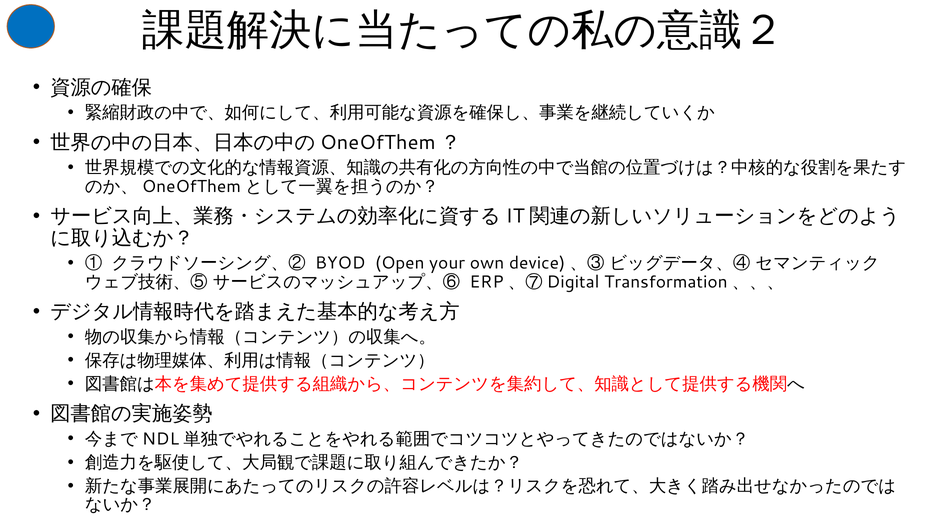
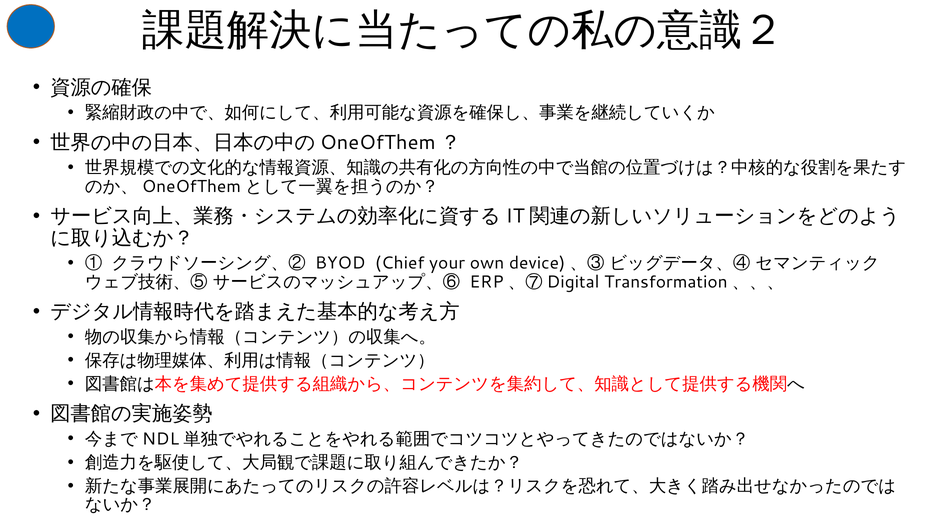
Open: Open -> Chief (400, 263)
